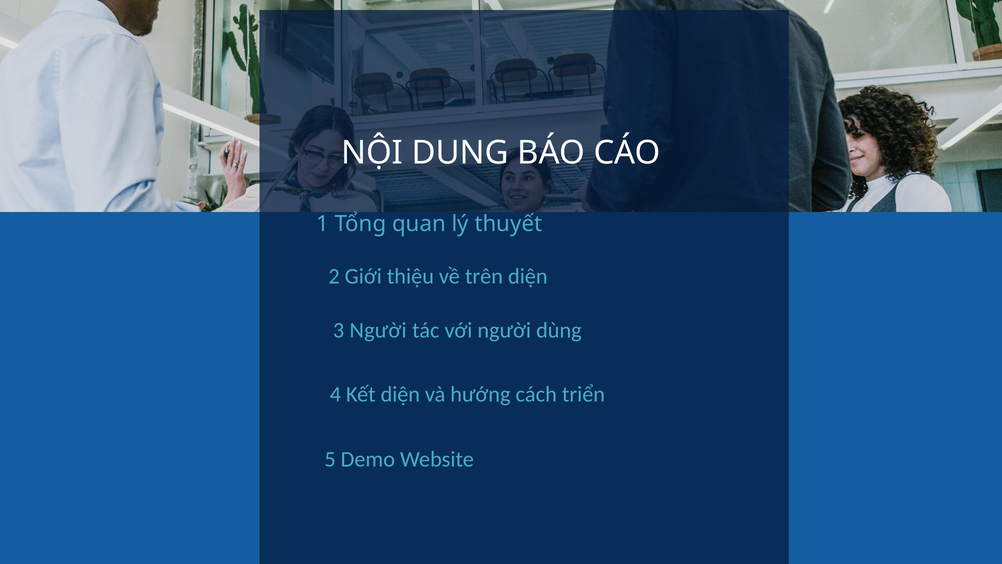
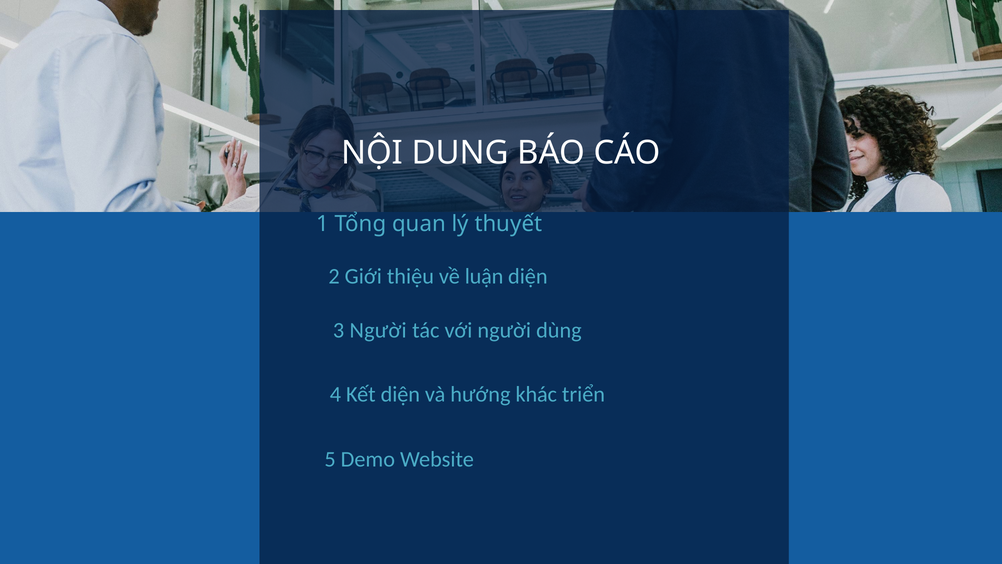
trên: trên -> luận (484, 276)
cách: cách -> khác (536, 394)
